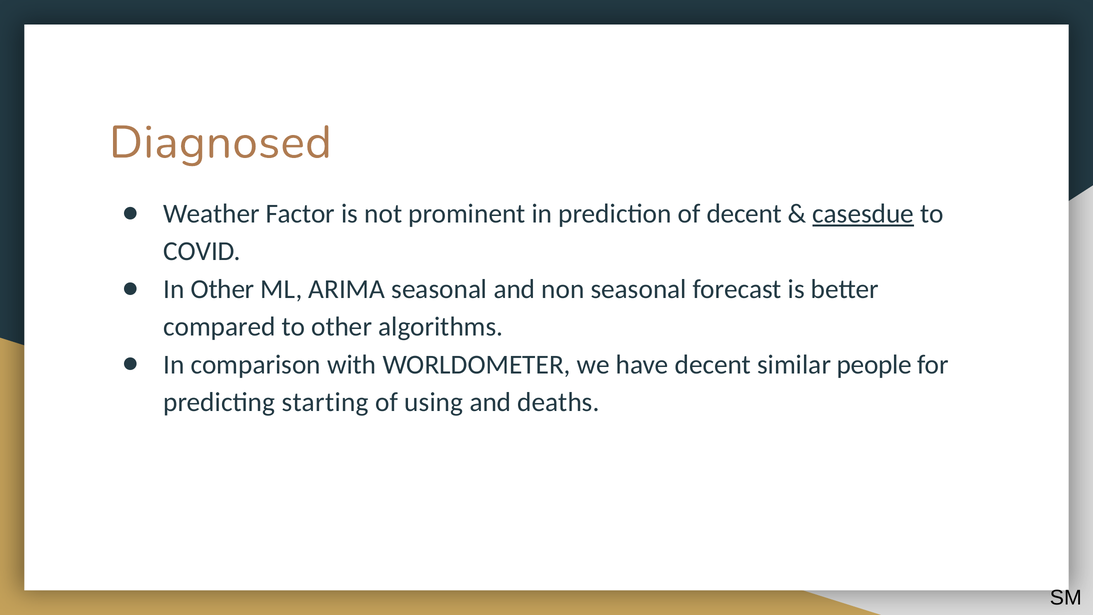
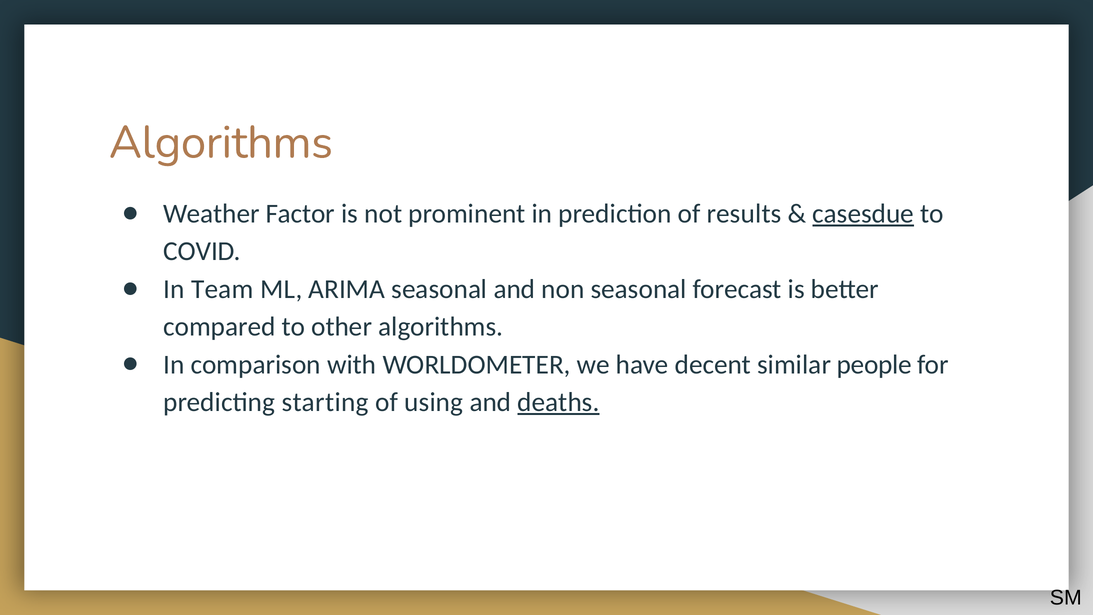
Diagnosed: Diagnosed -> Algorithms (221, 143)
of decent: decent -> results (744, 214)
In Other: Other -> Team (222, 289)
deaths underline: none -> present (558, 402)
